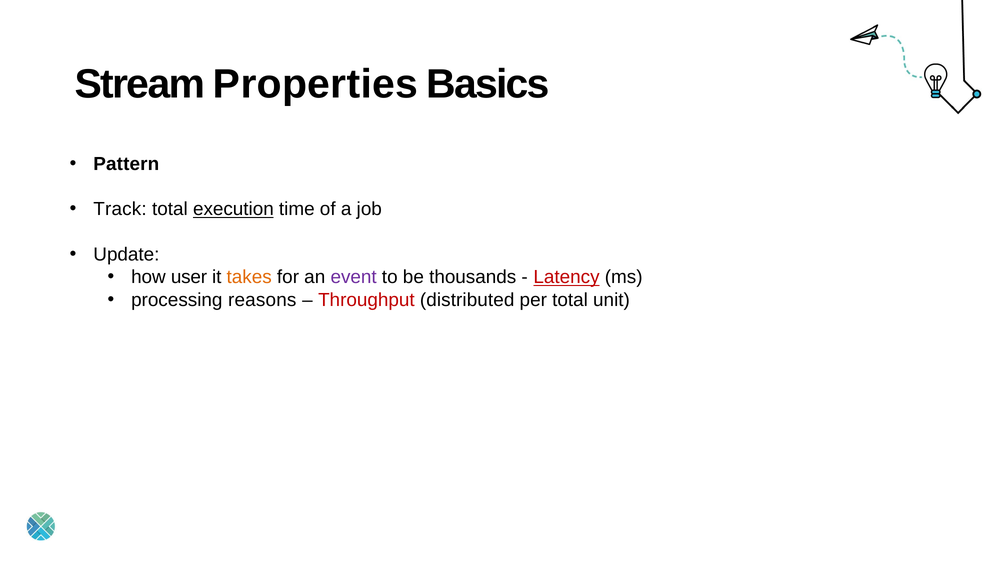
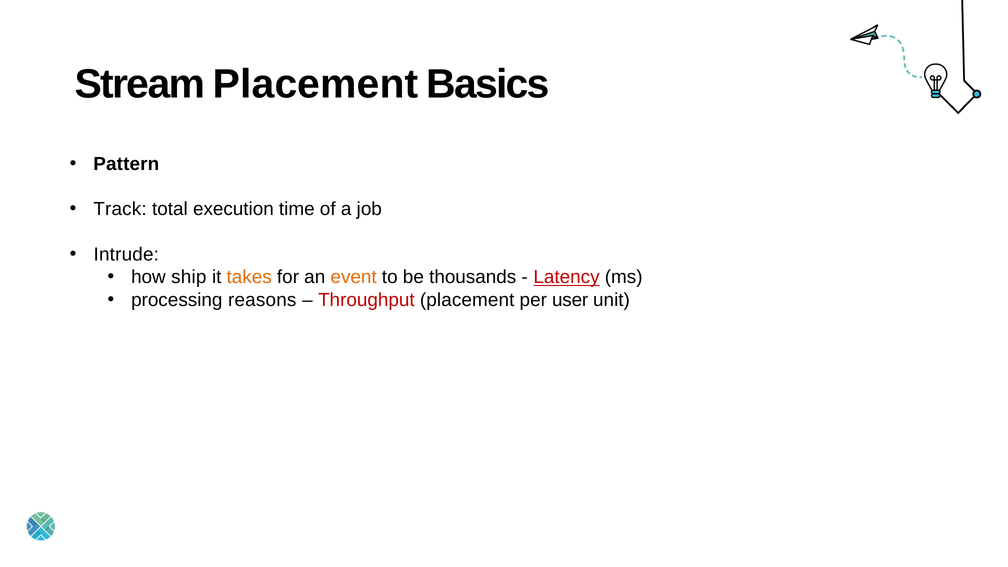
Stream Properties: Properties -> Placement (316, 84)
execution underline: present -> none (233, 209)
Update: Update -> Intrude (126, 255)
user: user -> ship (189, 277)
event colour: purple -> orange (354, 277)
Throughput distributed: distributed -> placement (467, 300)
per total: total -> user (570, 300)
